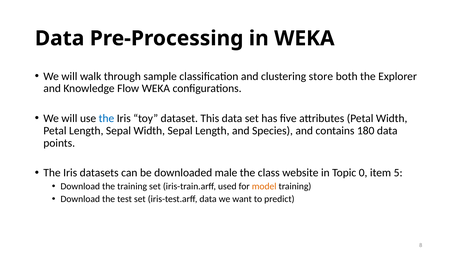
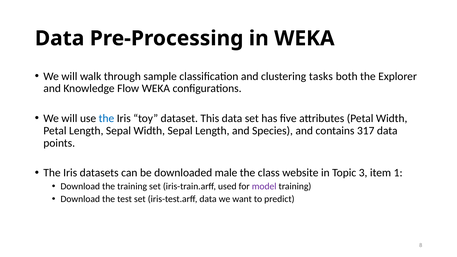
store: store -> tasks (321, 76)
180: 180 -> 317 (366, 131)
0: 0 -> 3 (363, 173)
5: 5 -> 1 (398, 173)
model colour: orange -> purple (264, 186)
